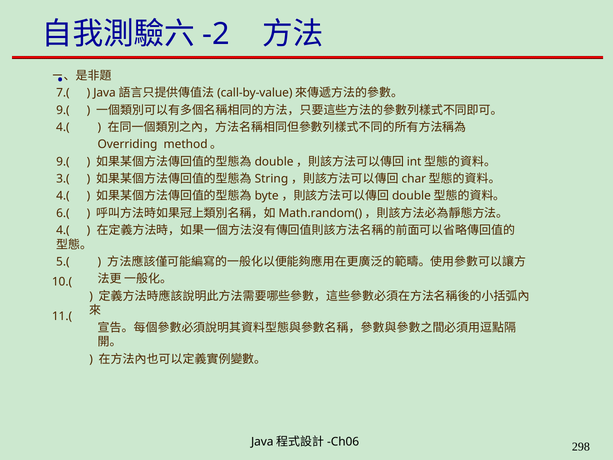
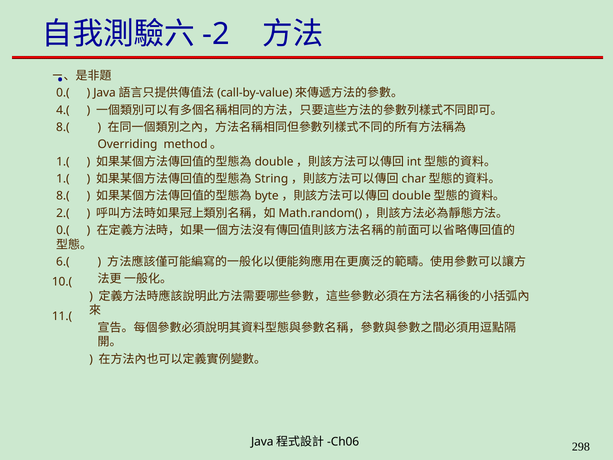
7.(: 7.( -> 0.( (63, 93)
9.(: 9.( -> 4.( (63, 110)
4.(: 4.( -> 8.( (63, 127)
9.(: 9.( -> 1.( (63, 162)
3.(: 3.( -> 1.( (63, 179)
4.(: 4.( -> 8.( (63, 196)
6.(: 6.( -> 2.( (63, 213)
4.(: 4.( -> 0.( (63, 230)
5.(: 5.( -> 6.( (63, 262)
